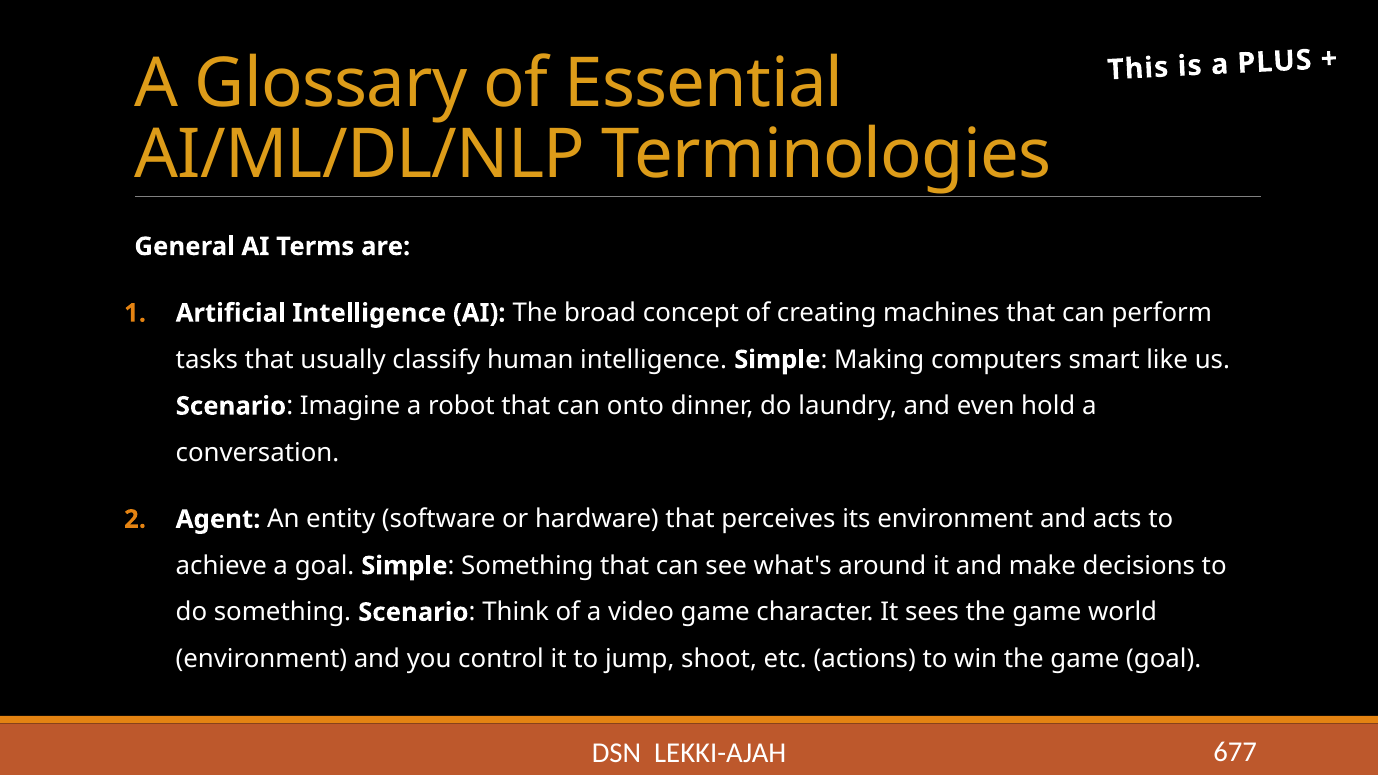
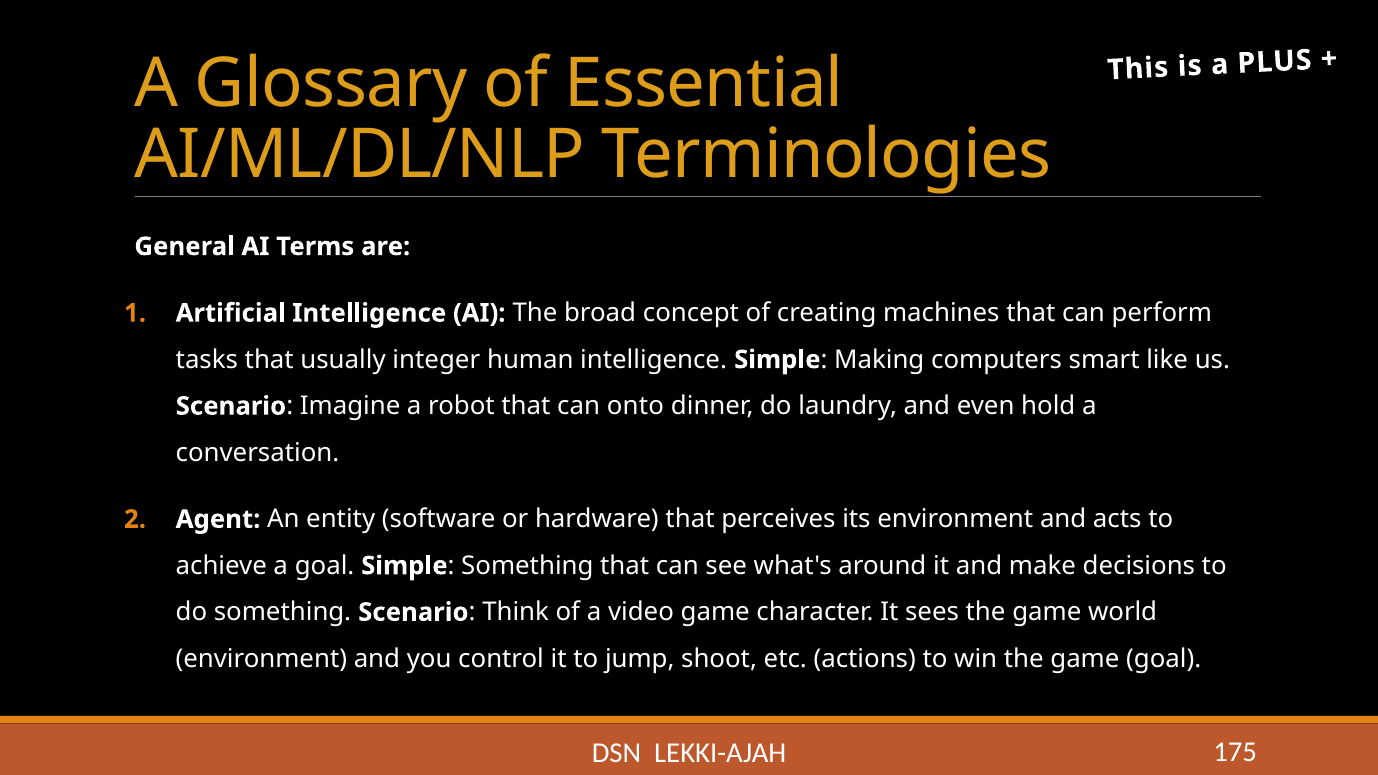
classify: classify -> integer (436, 360)
677: 677 -> 175 (1235, 752)
